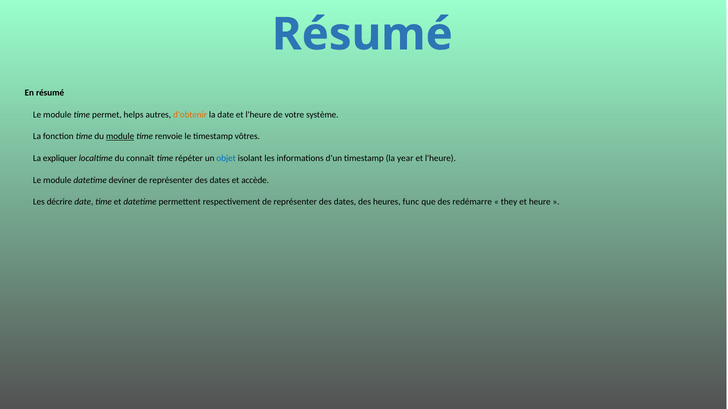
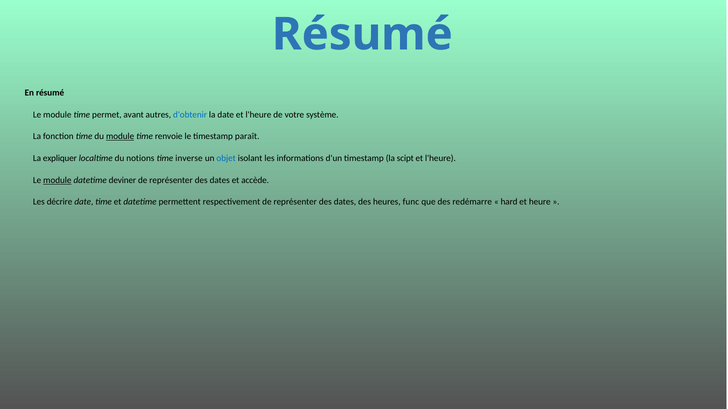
helps: helps -> avant (134, 115)
d'obtenir colour: orange -> blue (190, 115)
vôtres: vôtres -> paraît (247, 137)
connaît: connaît -> notions (140, 158)
répéter: répéter -> inverse (189, 158)
year: year -> scipt (405, 158)
module underline: none -> present (57, 180)
they: they -> hard (509, 202)
